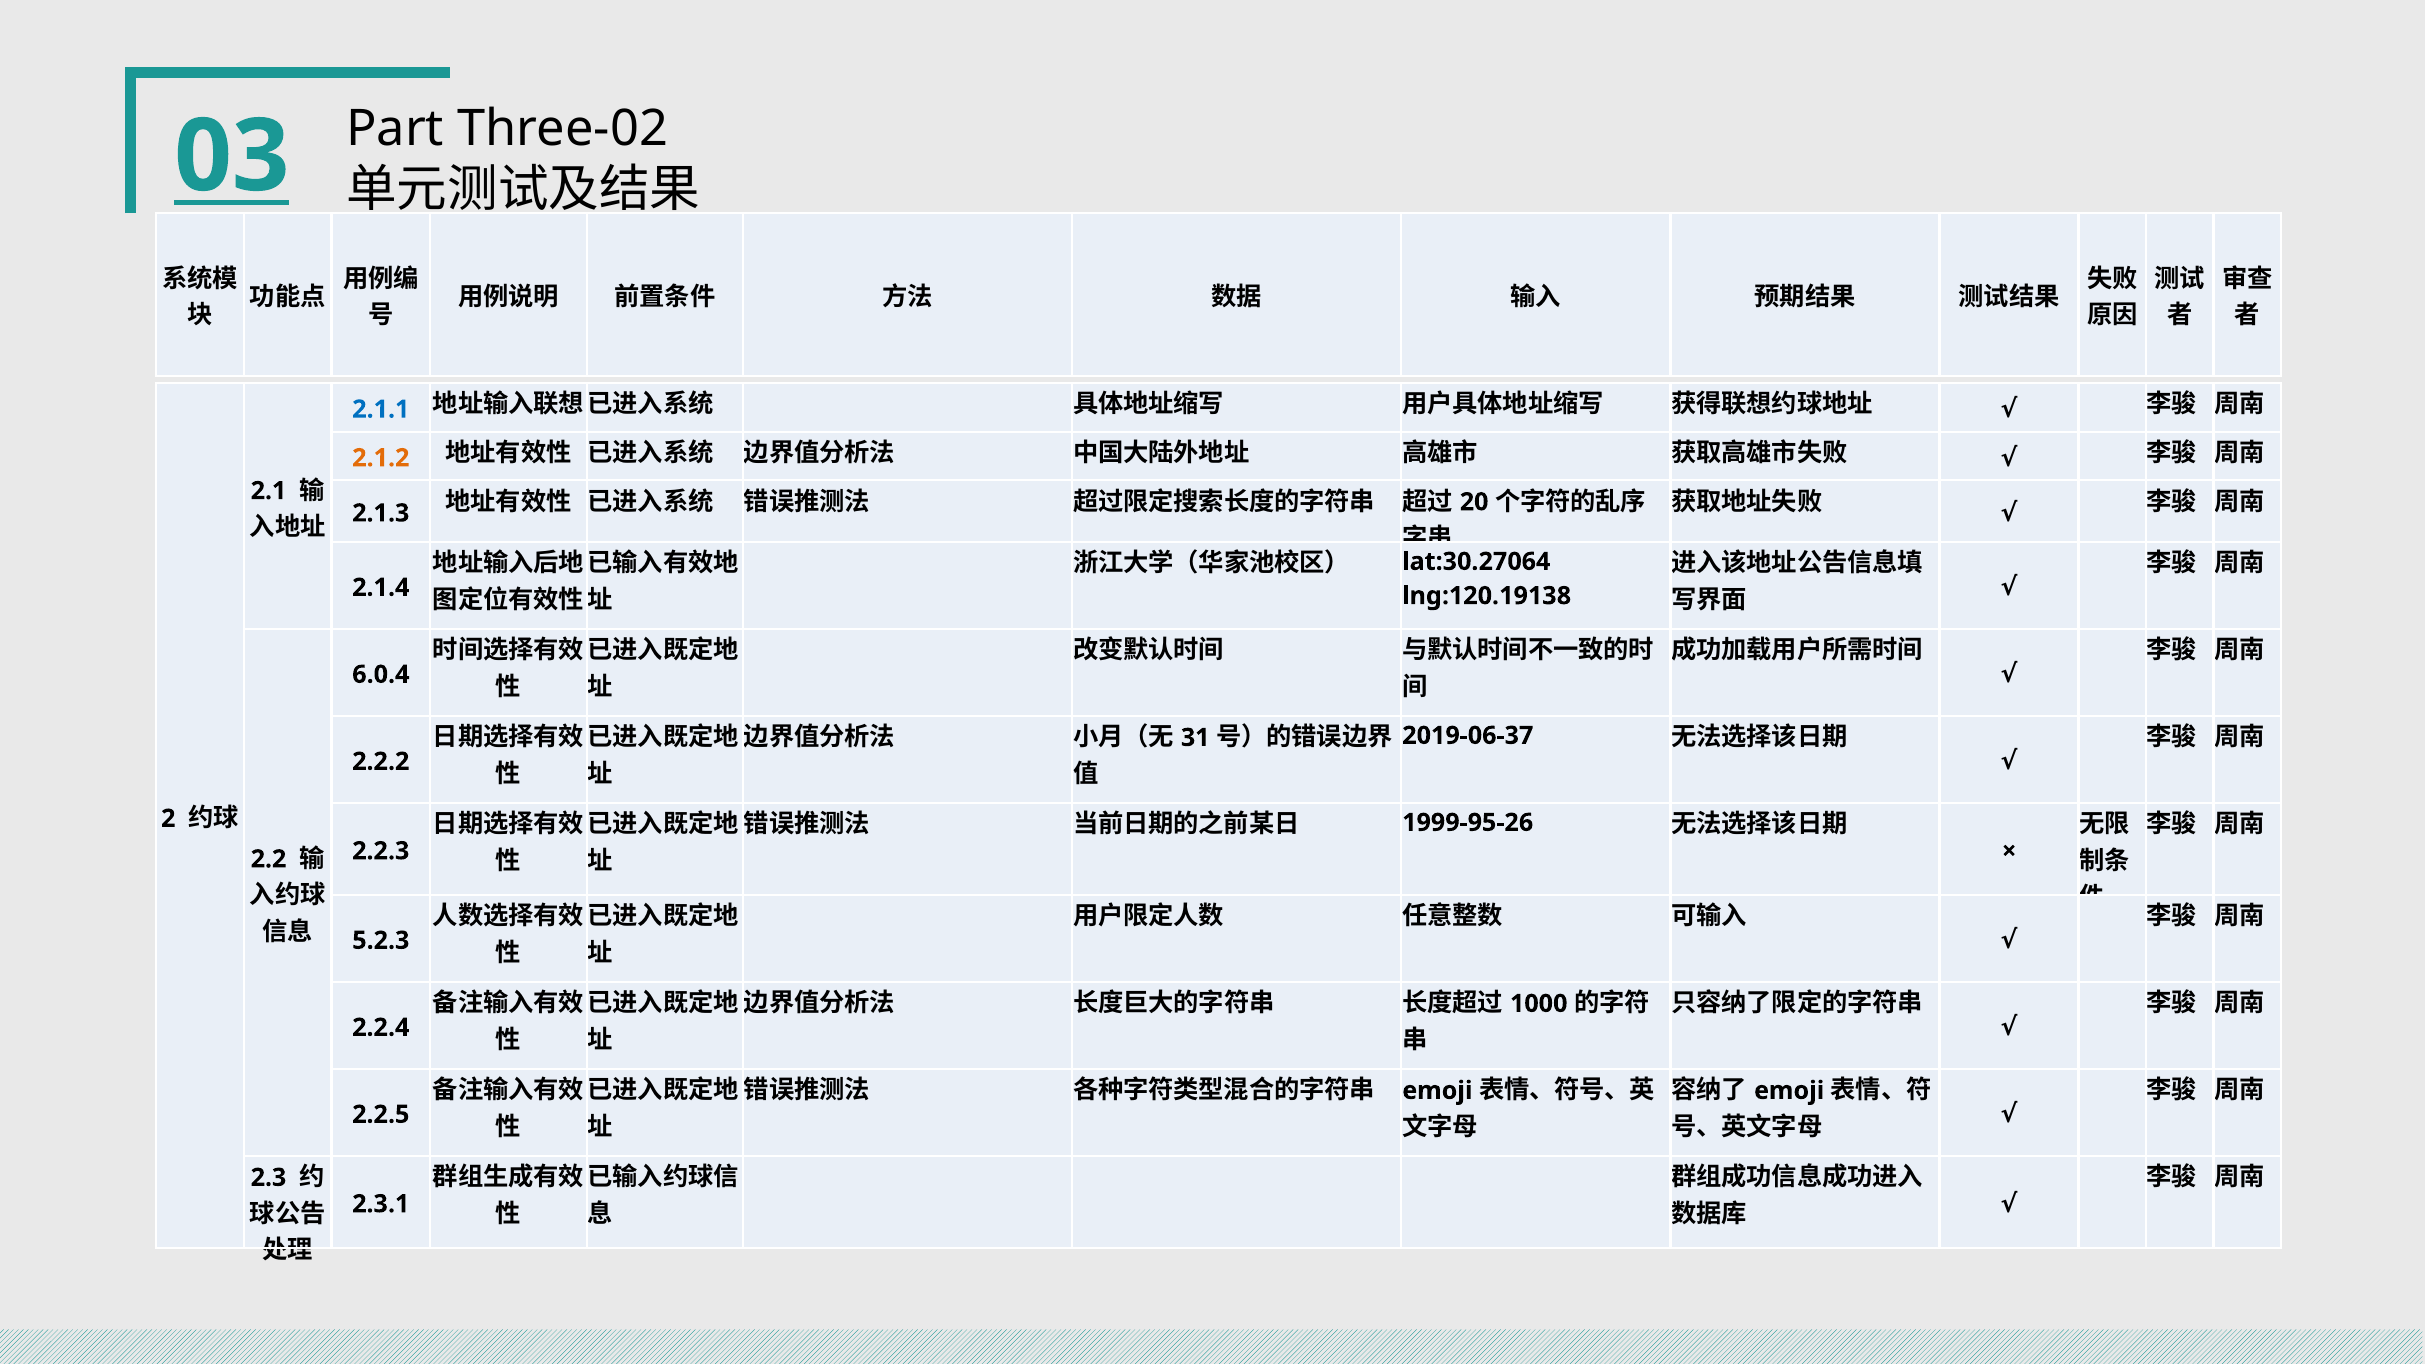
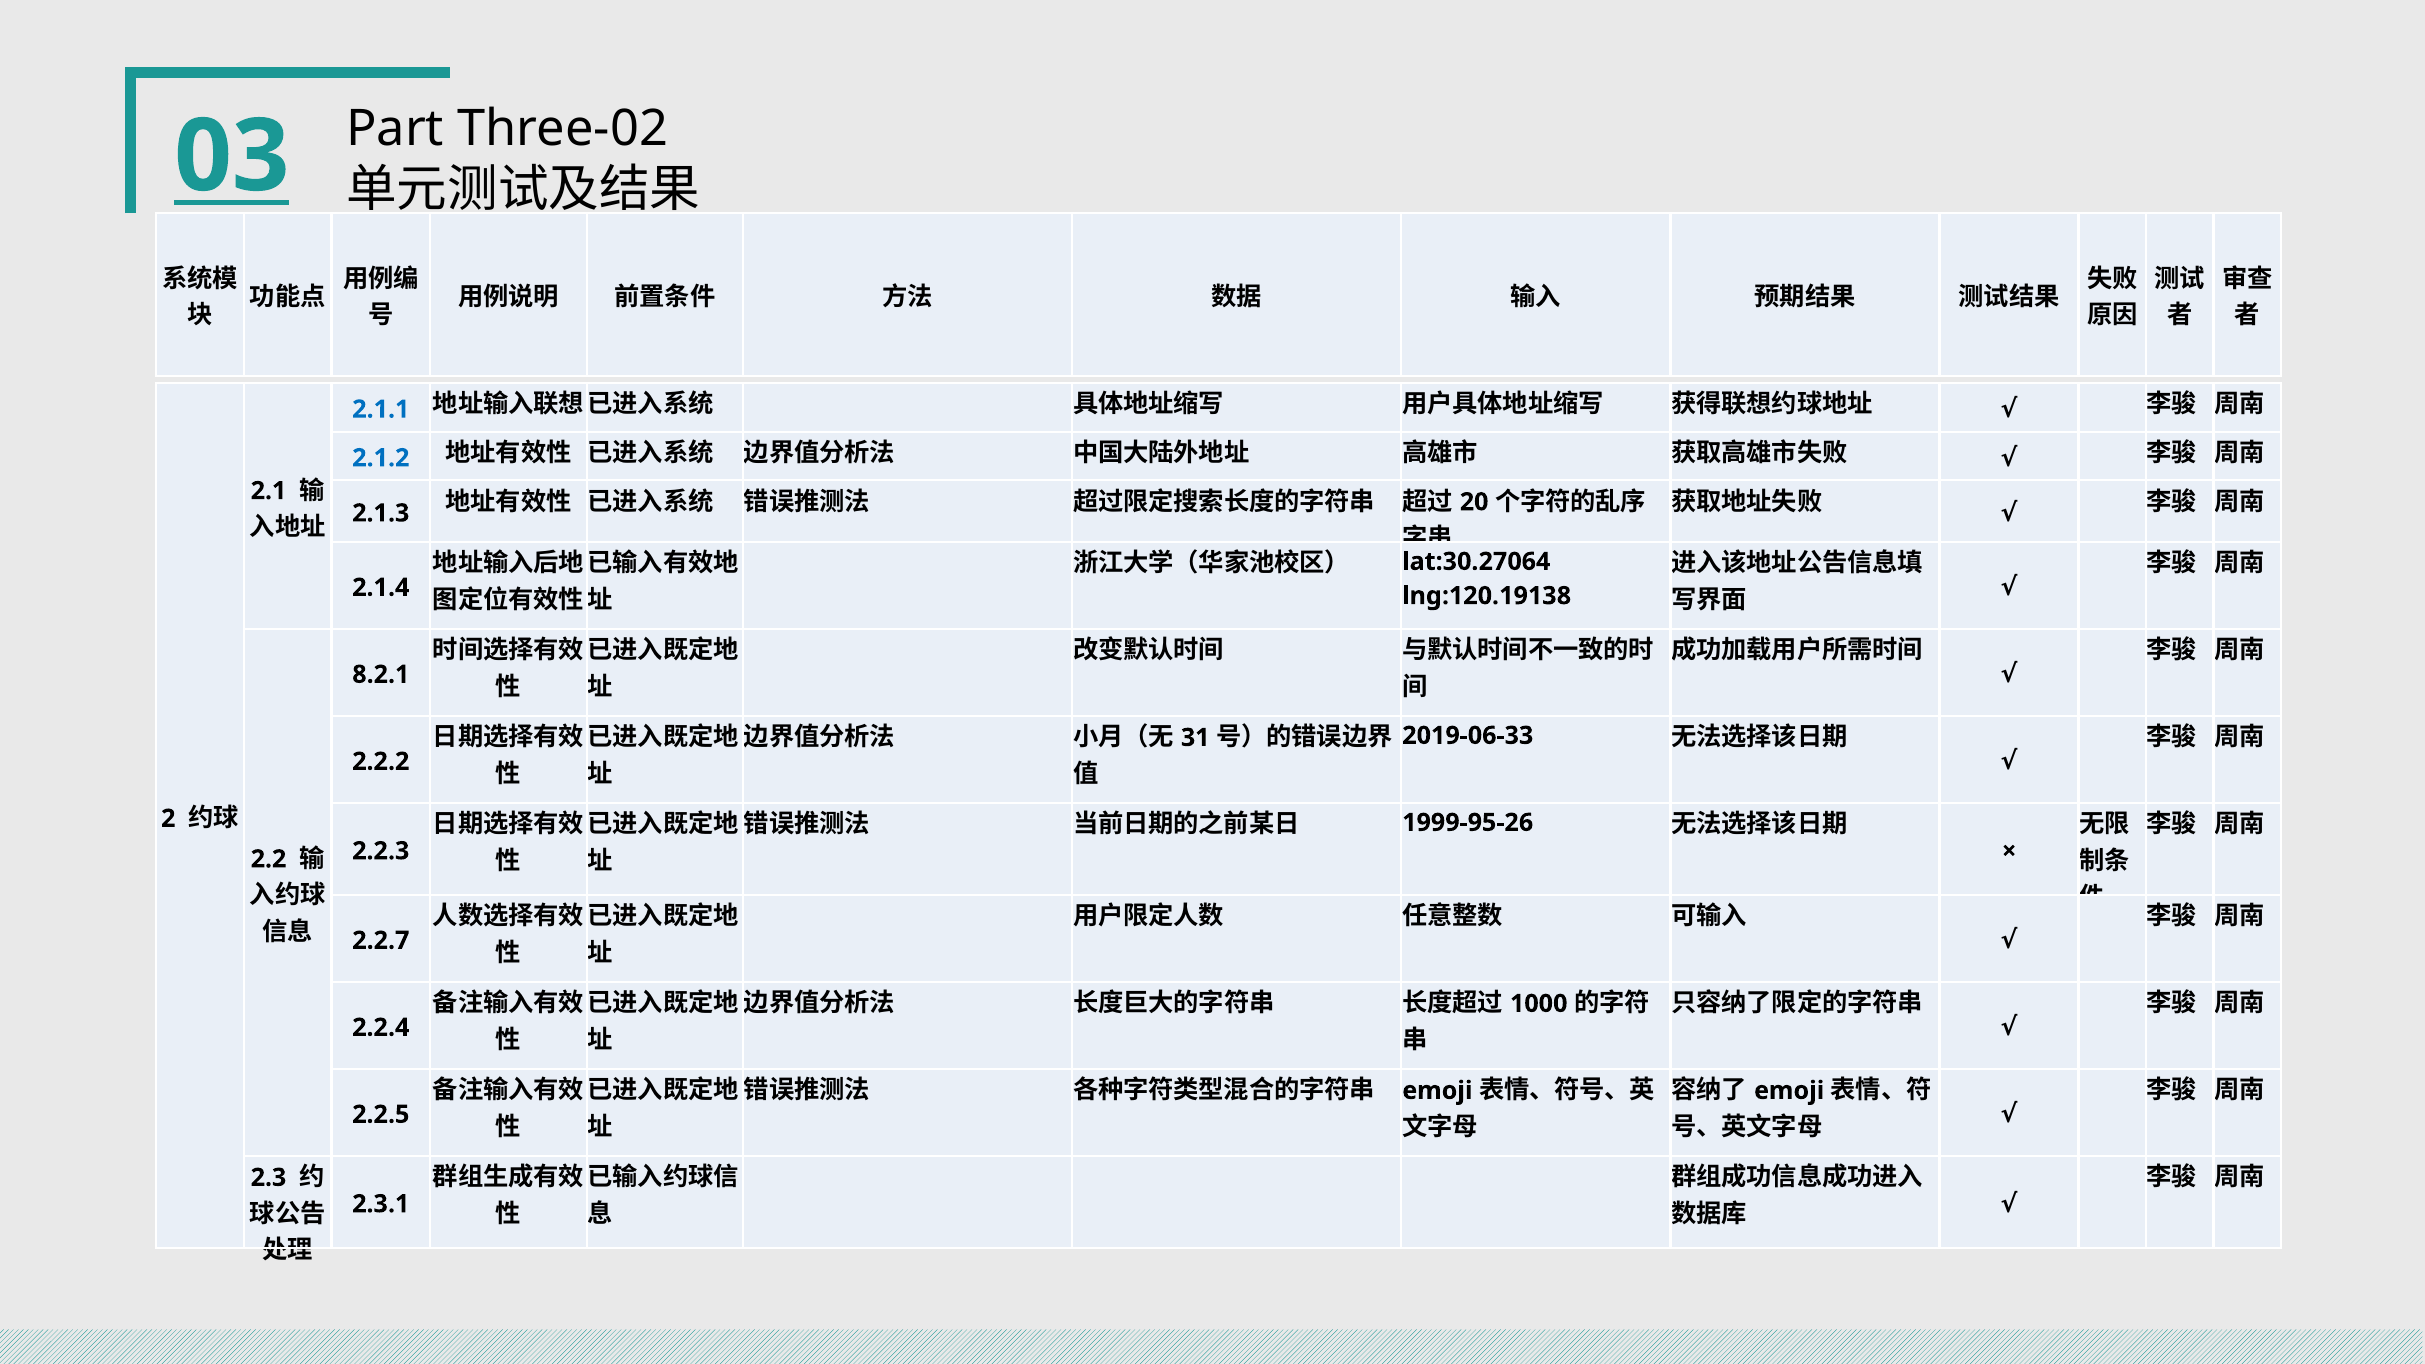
2.1.2 colour: orange -> blue (381, 458)
6.0.4: 6.0.4 -> 8.2.1 (381, 674)
2019-06-37: 2019-06-37 -> 2019-06-33 (1468, 736)
5.2.3: 5.2.3 -> 2.2.7 (381, 940)
